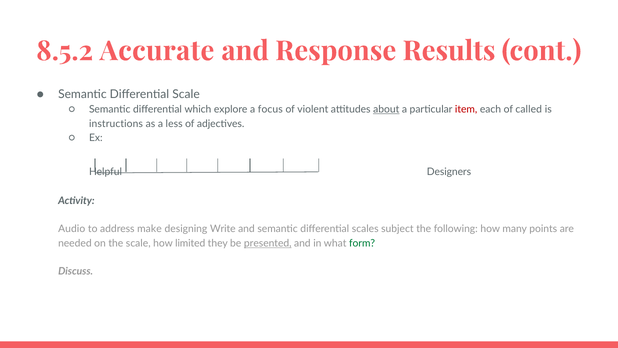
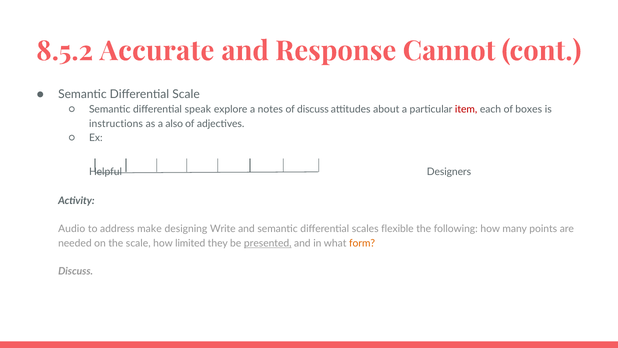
Results: Results -> Cannot (449, 51)
which: which -> speak (198, 109)
focus: focus -> notes (270, 109)
of violent: violent -> discuss (313, 109)
about underline: present -> none (386, 109)
called: called -> boxes (529, 109)
less: less -> also (174, 124)
subject: subject -> flexible (397, 229)
form colour: green -> orange (362, 243)
